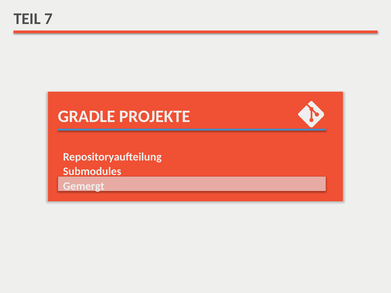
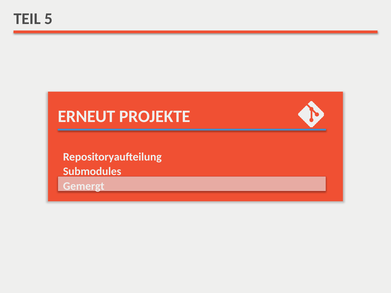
7: 7 -> 5 (48, 19)
GRADLE: GRADLE -> ERNEUT (87, 116)
